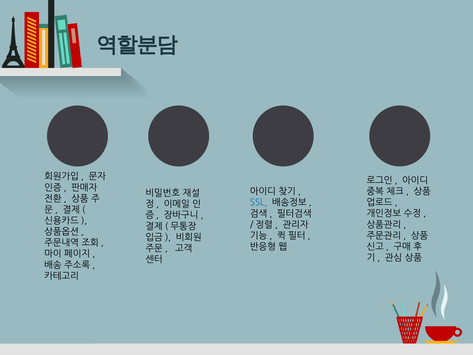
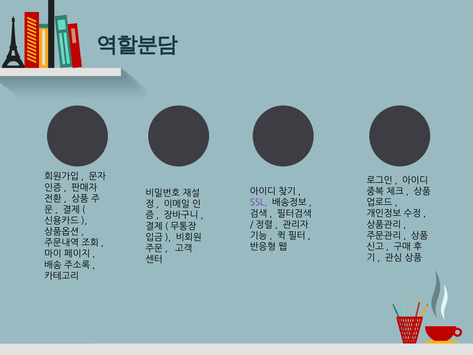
SSL colour: blue -> purple (259, 202)
